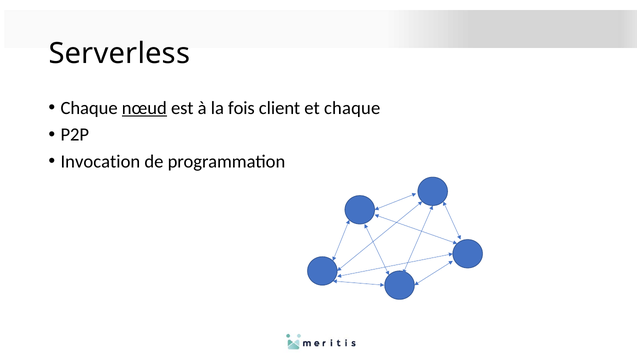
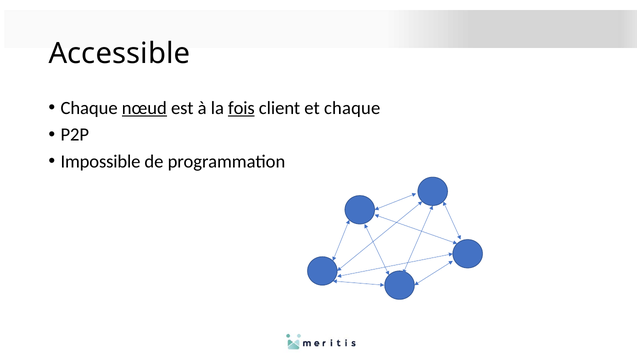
Serverless: Serverless -> Accessible (119, 54)
fois underline: none -> present (241, 108)
Invocation: Invocation -> Impossible (100, 161)
